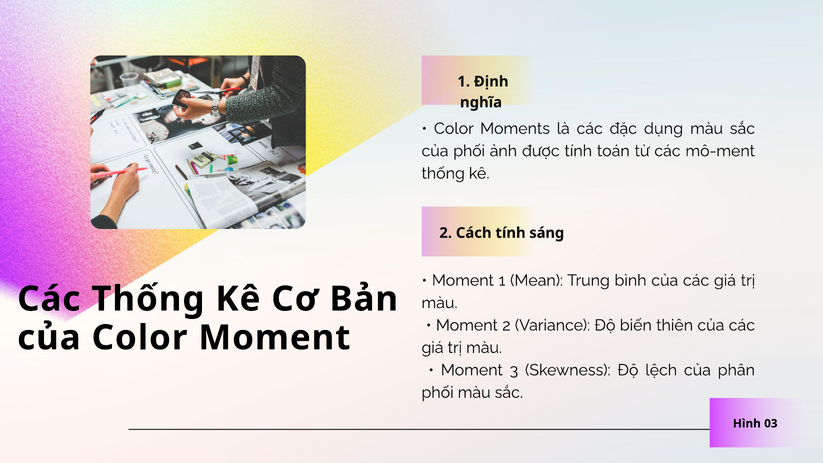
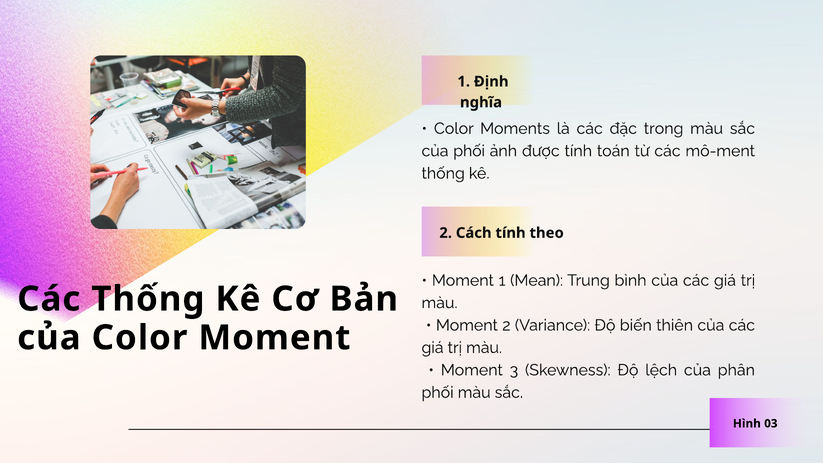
dụng: dụng -> trong (664, 129)
sáng: sáng -> theo (547, 233)
